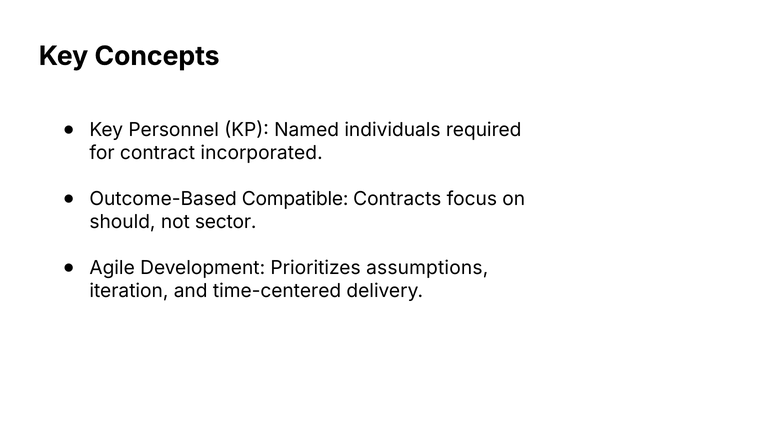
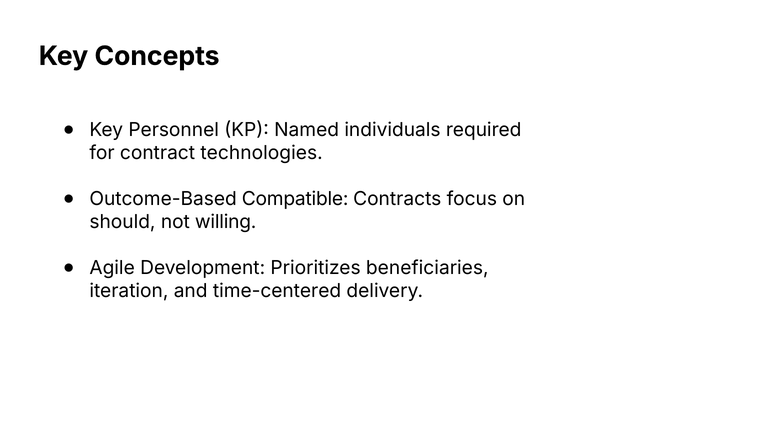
incorporated: incorporated -> technologies (262, 153)
sector: sector -> willing (226, 222)
assumptions: assumptions -> beneficiaries (427, 268)
